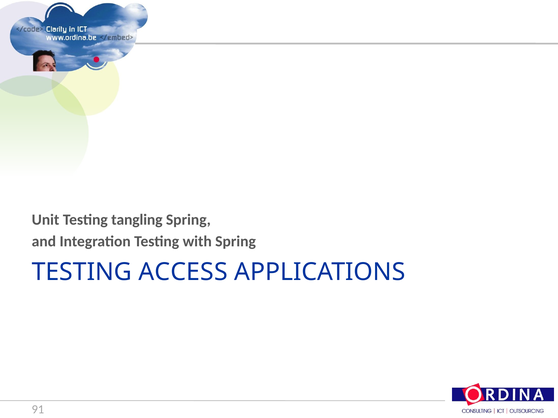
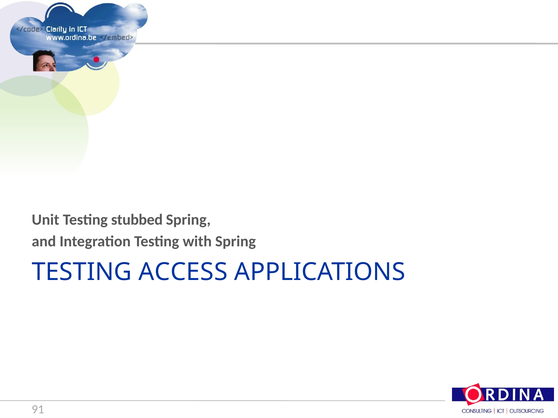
tangling: tangling -> stubbed (137, 220)
